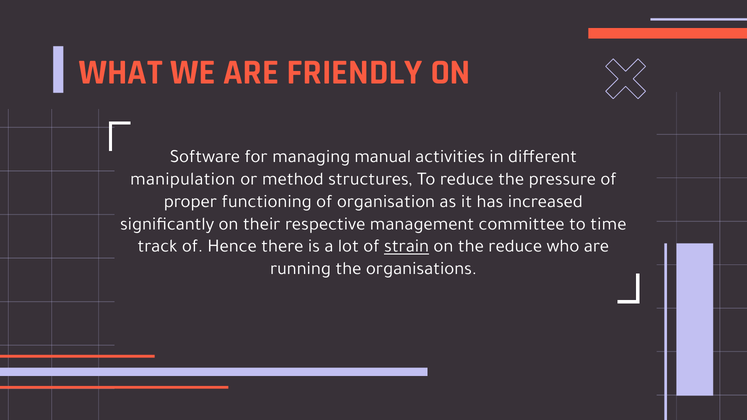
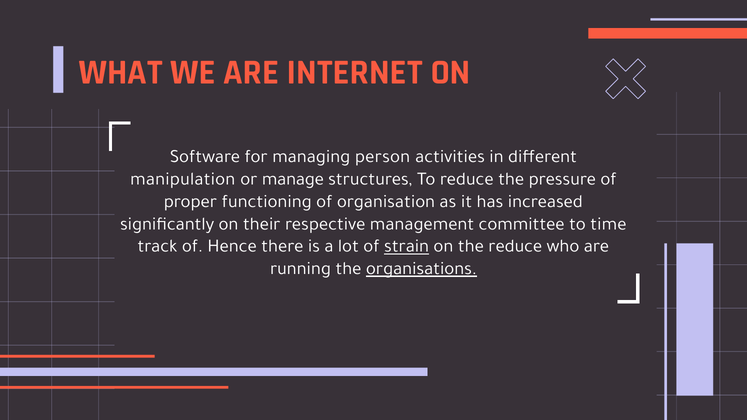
FRIENDLY: FRIENDLY -> INTERNET (355, 72)
manual: manual -> person (383, 156)
method: method -> manage (293, 179)
organisations underline: none -> present (421, 268)
